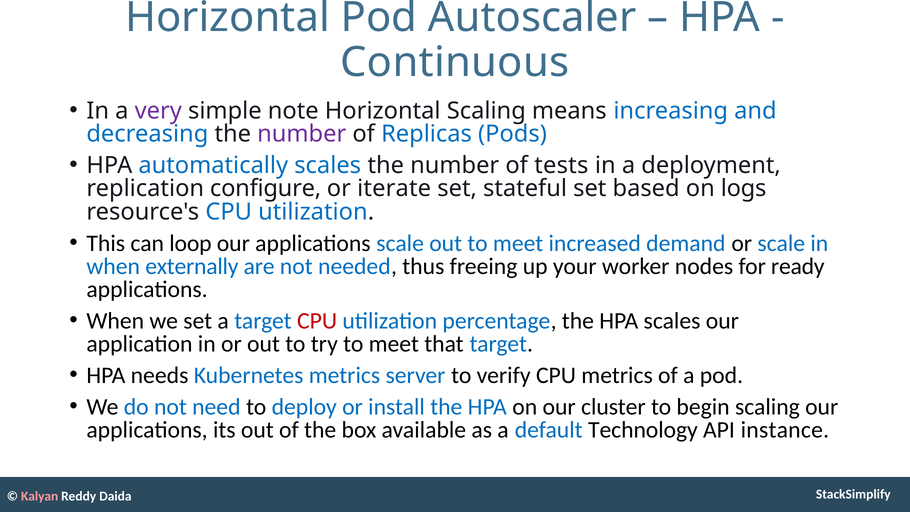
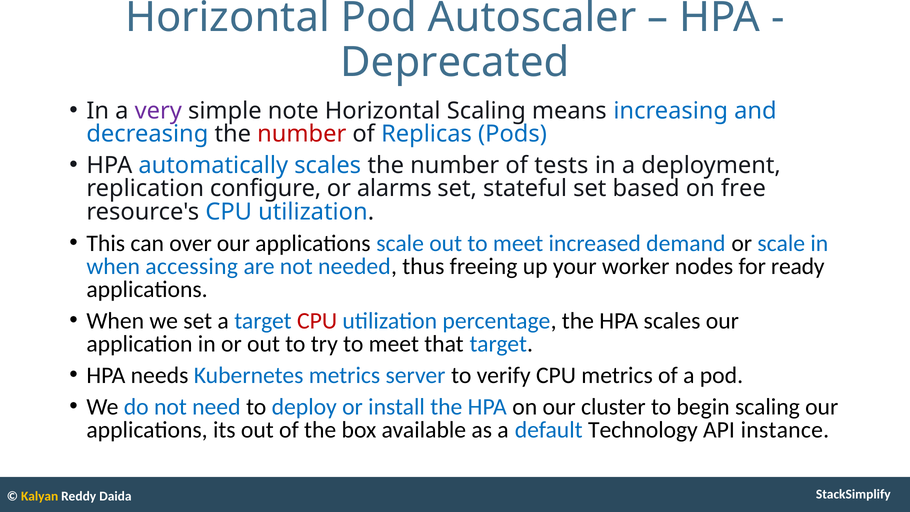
Continuous: Continuous -> Deprecated (455, 62)
number colour: purple -> red (302, 134)
iterate: iterate -> alarms (394, 189)
logs: logs -> free (743, 189)
loop: loop -> over (191, 243)
externally: externally -> accessing (192, 266)
Kalyan colour: pink -> yellow (40, 496)
